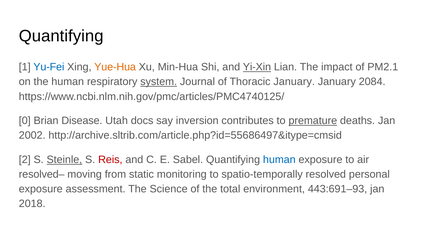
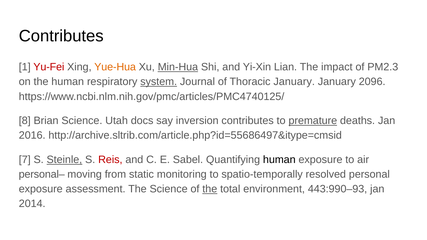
Quantifying: Quantifying -> Contributes (61, 36)
Yu-Fei colour: blue -> red (49, 67)
Min-Hua underline: none -> present (178, 67)
Yi-Xin underline: present -> none (257, 67)
PM2.1: PM2.1 -> PM2.3 (383, 67)
2084: 2084 -> 2096 (372, 82)
0: 0 -> 8 (25, 121)
Brian Disease: Disease -> Science (82, 121)
2002: 2002 -> 2016 (32, 136)
2: 2 -> 7 (25, 160)
human colour: blue -> black (279, 160)
resolved–: resolved– -> personal– (42, 174)
the underline: none -> present (210, 189)
443:691–93: 443:691–93 -> 443:990–93 (338, 189)
2018: 2018 -> 2014 (32, 204)
